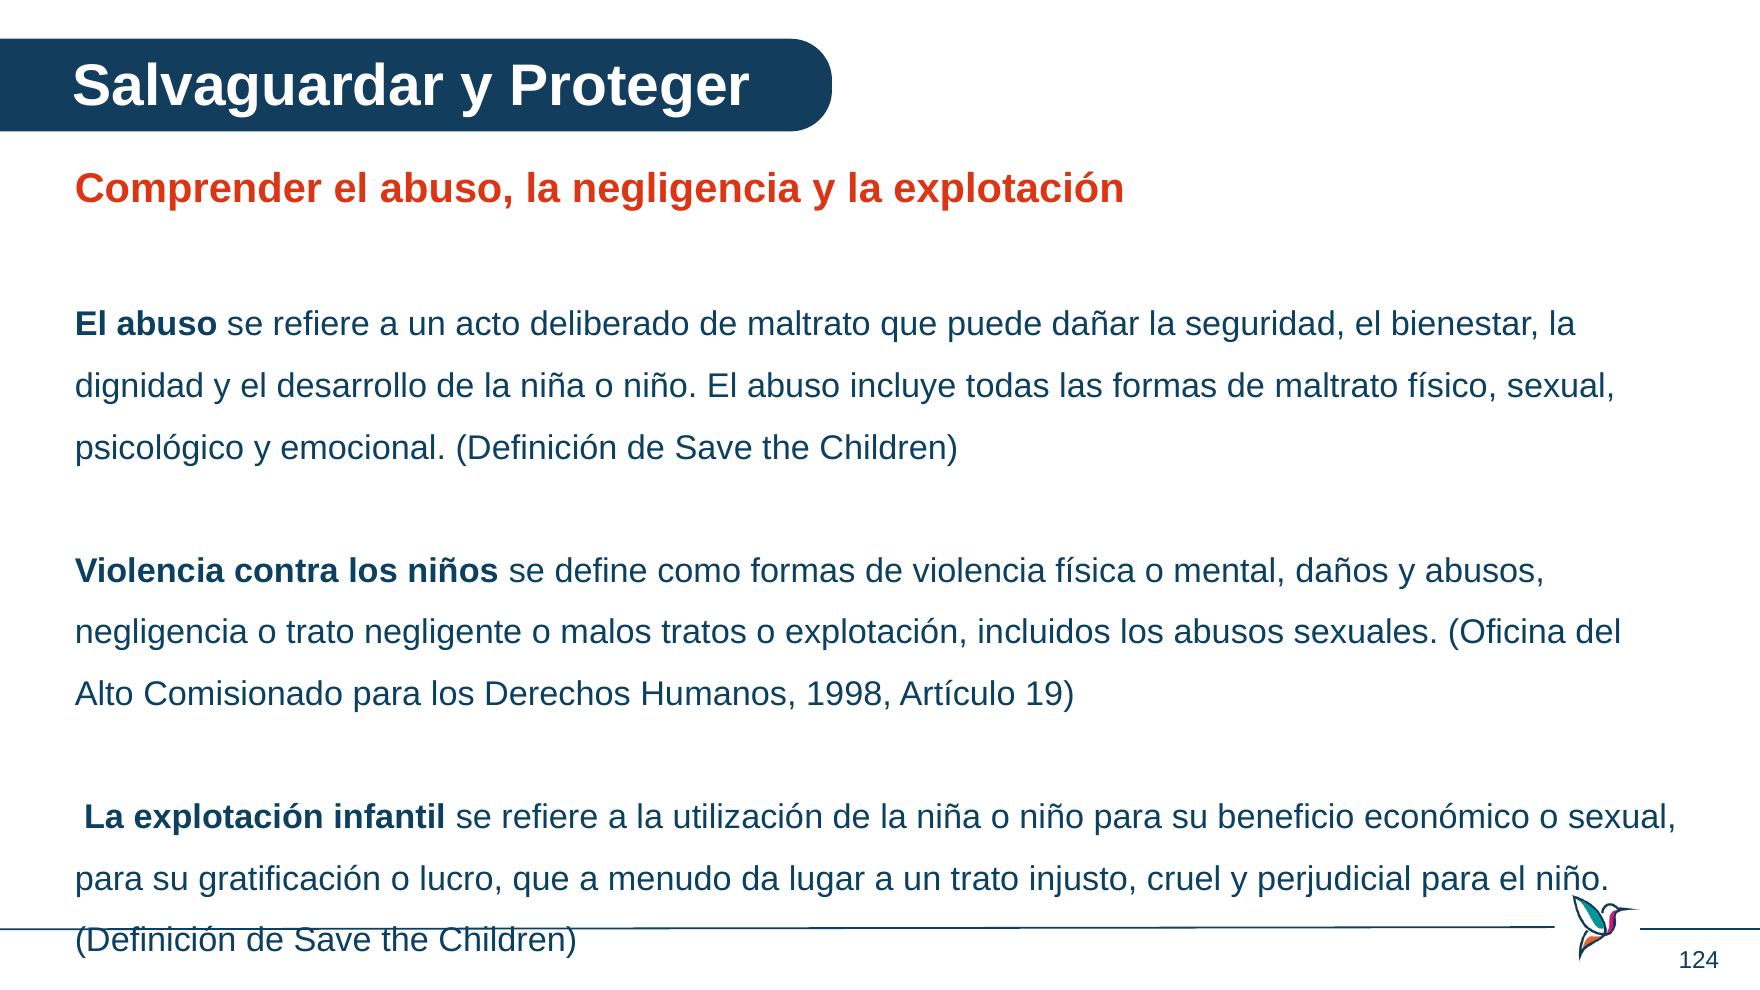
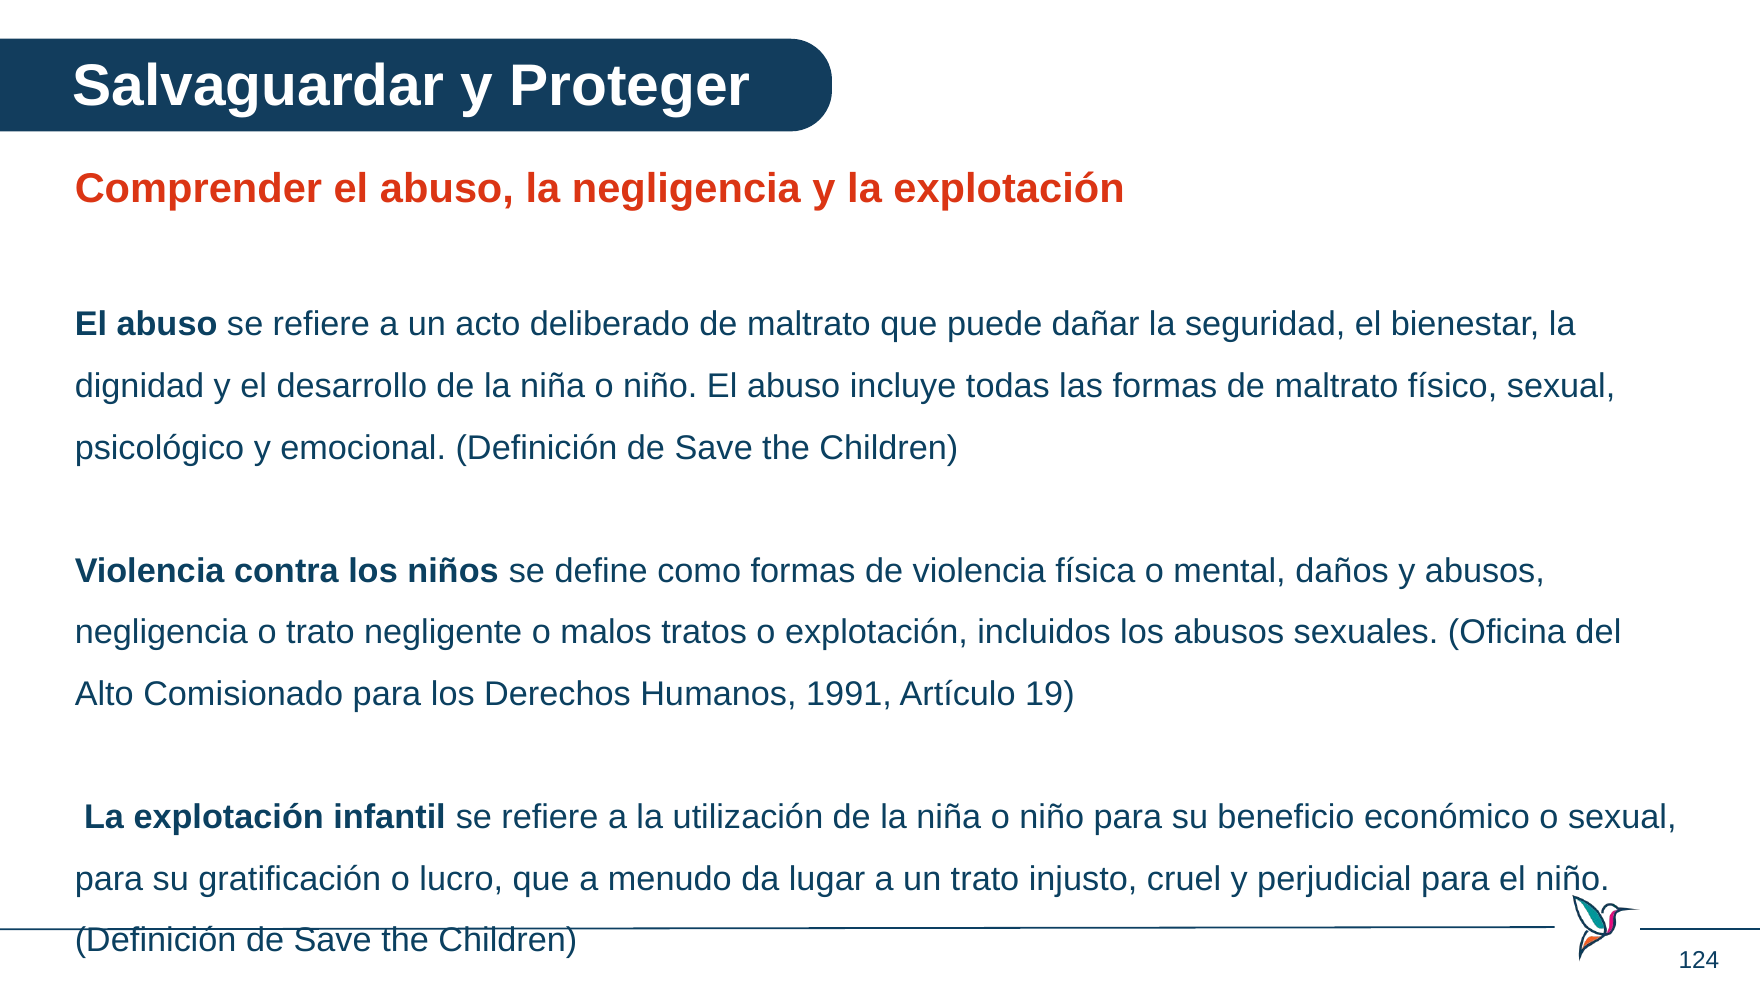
1998: 1998 -> 1991 (849, 694)
